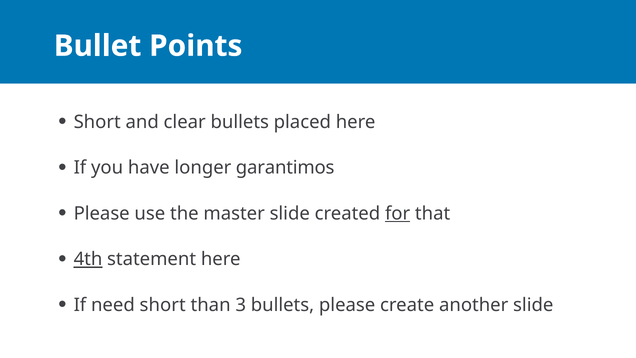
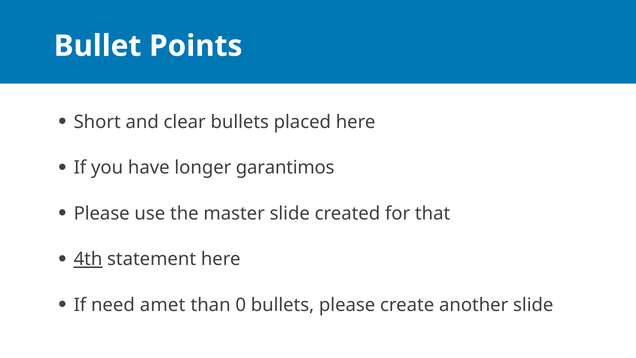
for underline: present -> none (398, 213)
need short: short -> amet (163, 305)
3: 3 -> 0 (241, 305)
